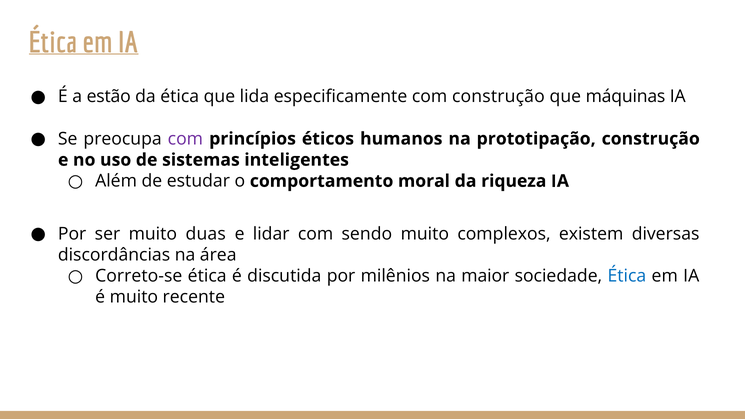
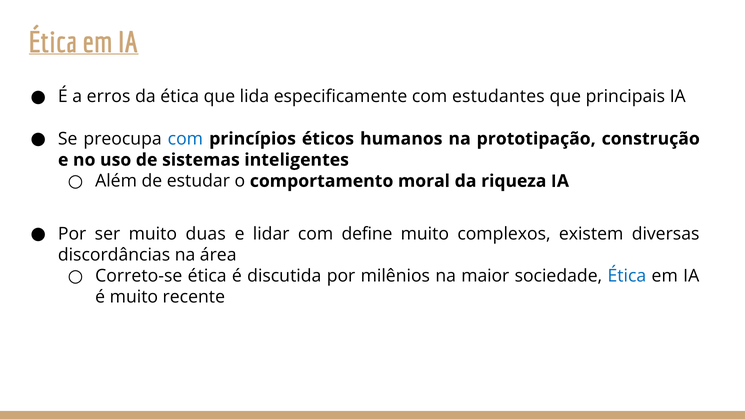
estão: estão -> erros (109, 96)
com construção: construção -> estudantes (498, 96)
máquinas: máquinas -> principais (625, 96)
com colour: purple -> blue (185, 139)
sendo: sendo -> define (367, 234)
